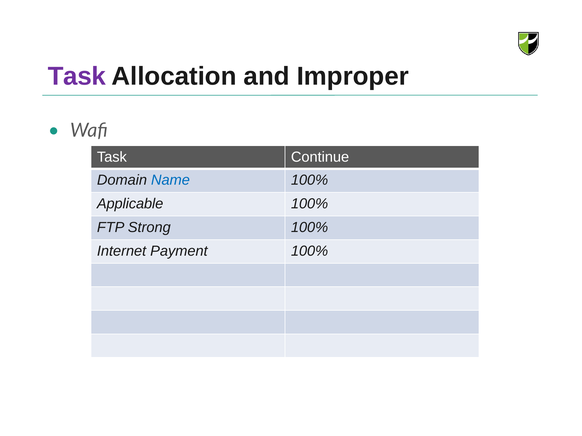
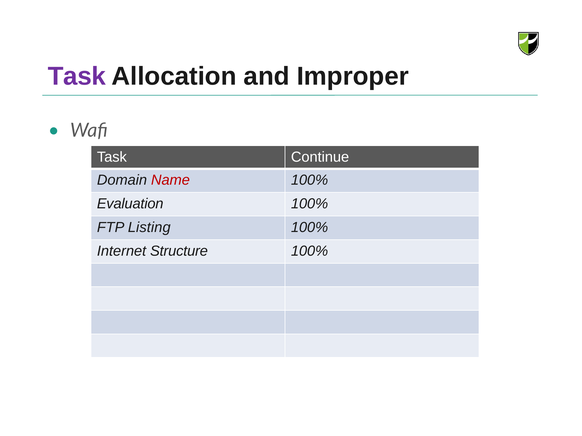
Name colour: blue -> red (170, 180)
Applicable: Applicable -> Evaluation (130, 204)
Strong: Strong -> Listing (149, 228)
Payment: Payment -> Structure (179, 251)
